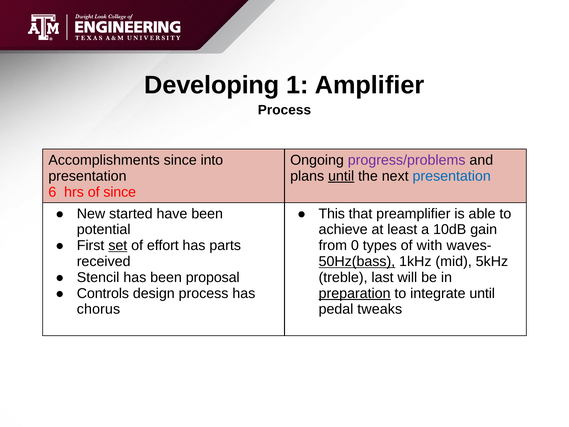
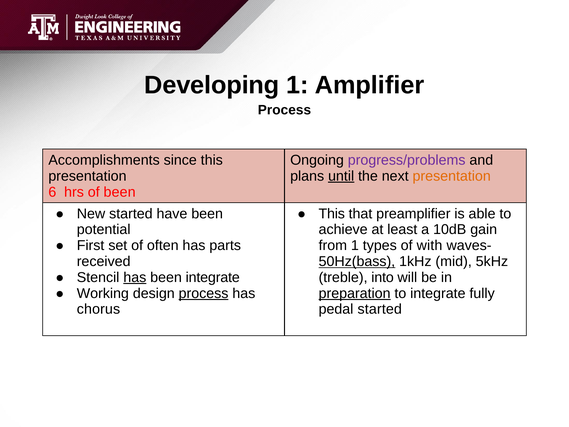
since into: into -> this (212, 160)
presentation colour: blue -> orange (452, 176)
of since: since -> been (120, 192)
set underline: present -> none (118, 245)
effort: effort -> often (163, 245)
from 0: 0 -> 1 (355, 245)
has underline: none -> present (135, 277)
been proposal: proposal -> integrate (213, 277)
last: last -> into (383, 277)
Controls: Controls -> Working (103, 293)
process underline: none -> present (204, 293)
integrate until: until -> fully (482, 293)
pedal tweaks: tweaks -> started (380, 309)
